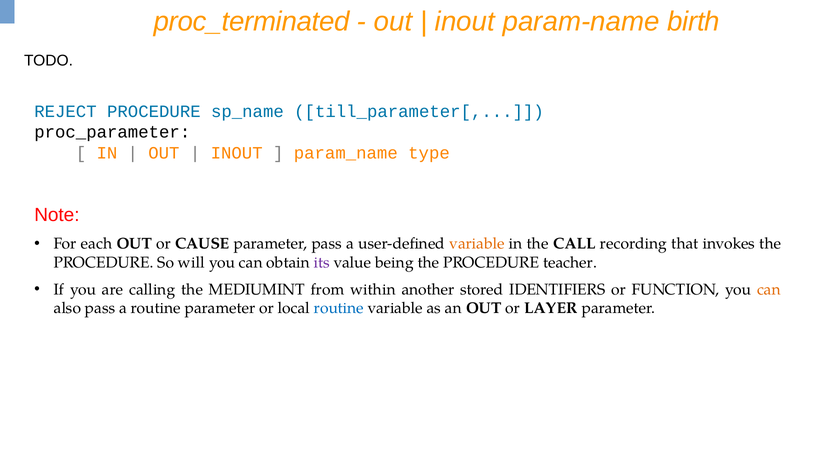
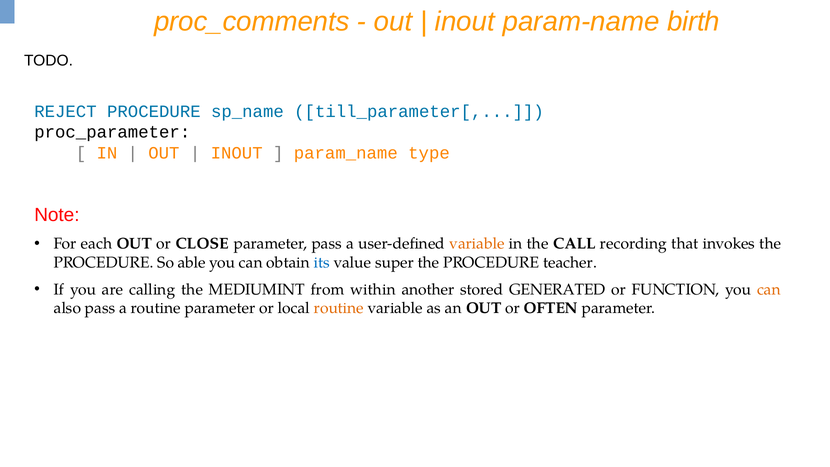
proc_terminated: proc_terminated -> proc_comments (252, 22)
CAUSE: CAUSE -> CLOSE (202, 244)
will: will -> able (192, 262)
its colour: purple -> blue (322, 262)
being: being -> super (395, 262)
IDENTIFIERS: IDENTIFIERS -> GENERATED (557, 289)
routine colour: blue -> orange (339, 308)
LAYER: LAYER -> OFTEN (551, 308)
